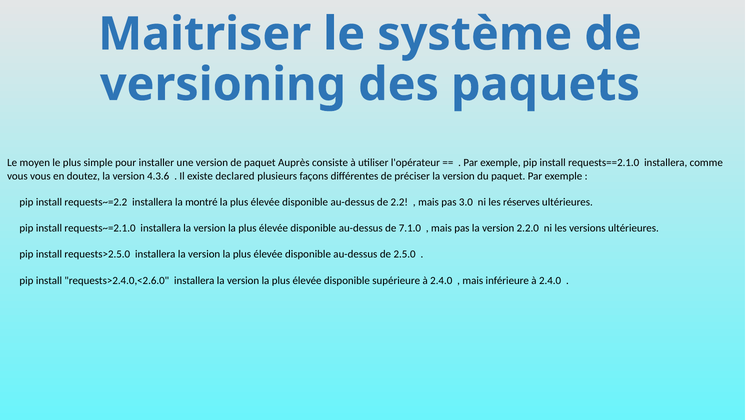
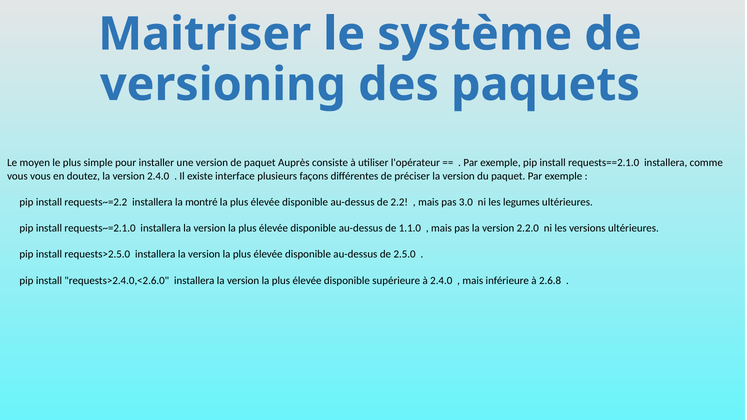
version 4.3.6: 4.3.6 -> 2.4.0 (158, 176)
declared: declared -> interface (235, 176)
réserves: réserves -> legumes (521, 202)
7.1.0: 7.1.0 -> 1.1.0 (410, 228)
inférieure à 2.4.0: 2.4.0 -> 2.6.8 (550, 281)
